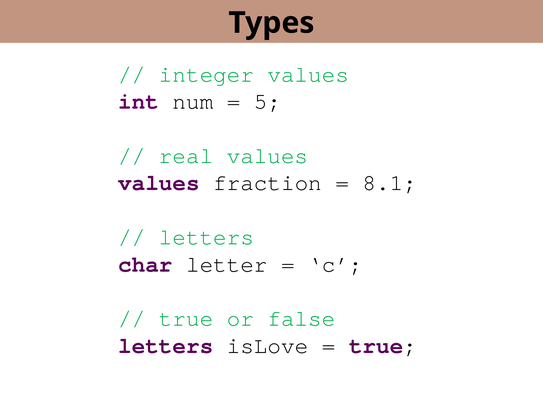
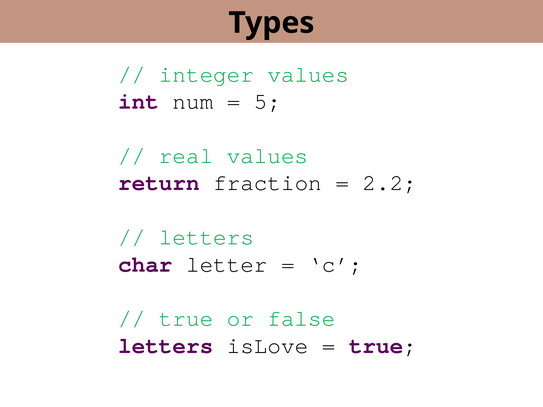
values: values -> return (159, 183)
8.1: 8.1 -> 2.2 (390, 183)
